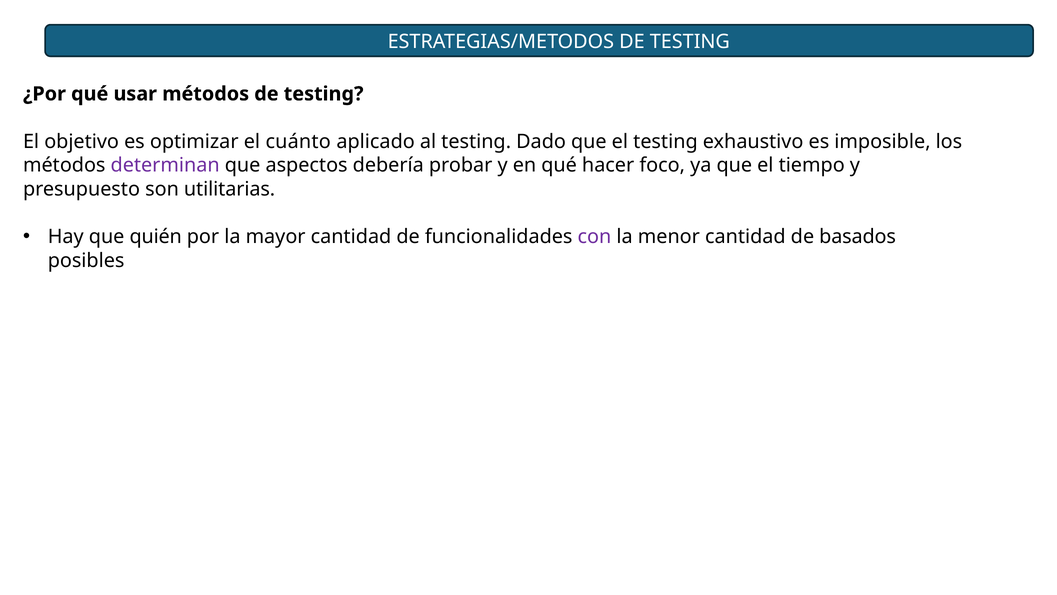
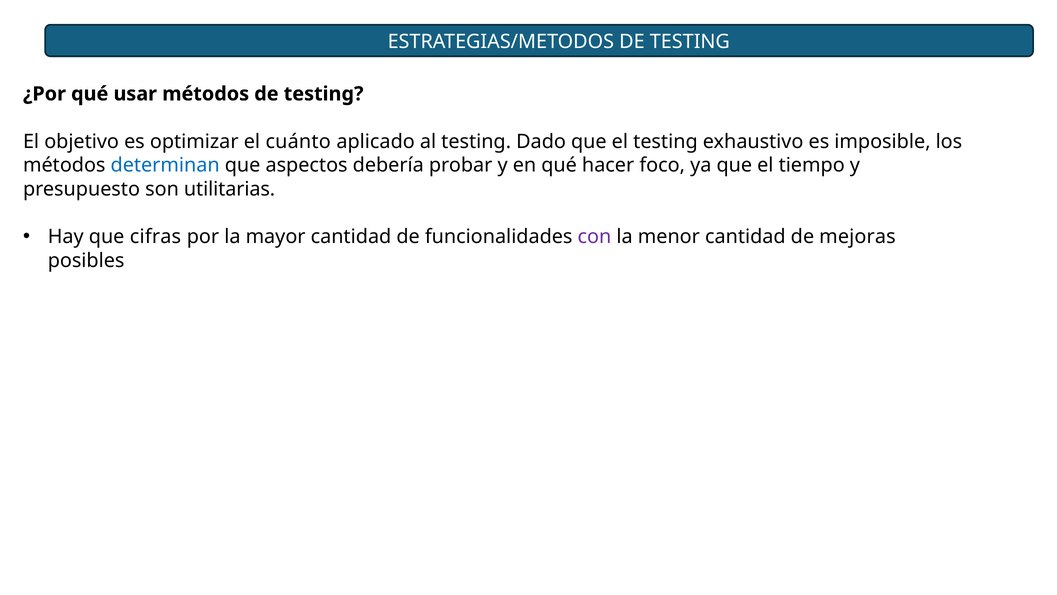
determinan colour: purple -> blue (165, 165)
quién: quién -> cifras (155, 236)
basados: basados -> mejoras (857, 236)
